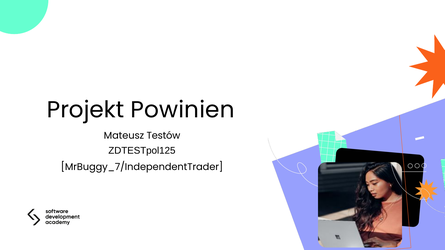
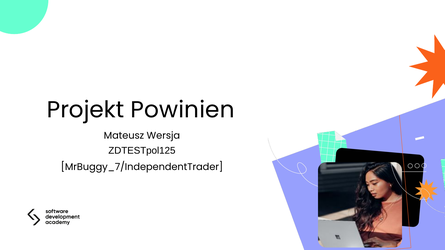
Testów: Testów -> Wersja (163, 136)
